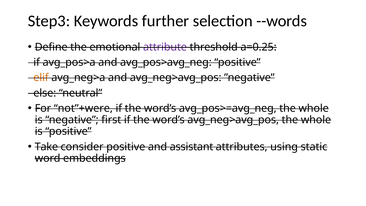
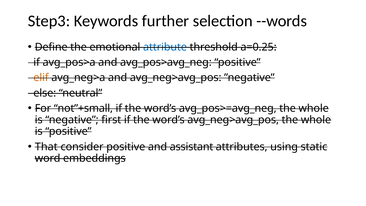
attribute colour: purple -> blue (165, 47)
not”+were: not”+were -> not”+small (83, 108)
Take: Take -> That (46, 147)
